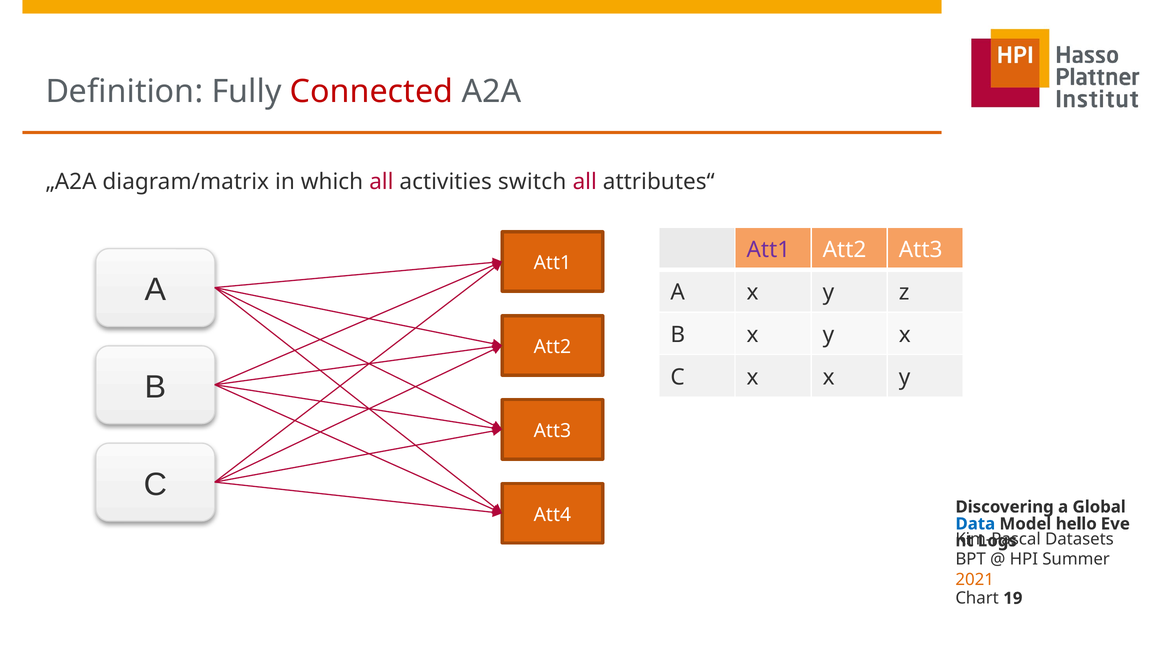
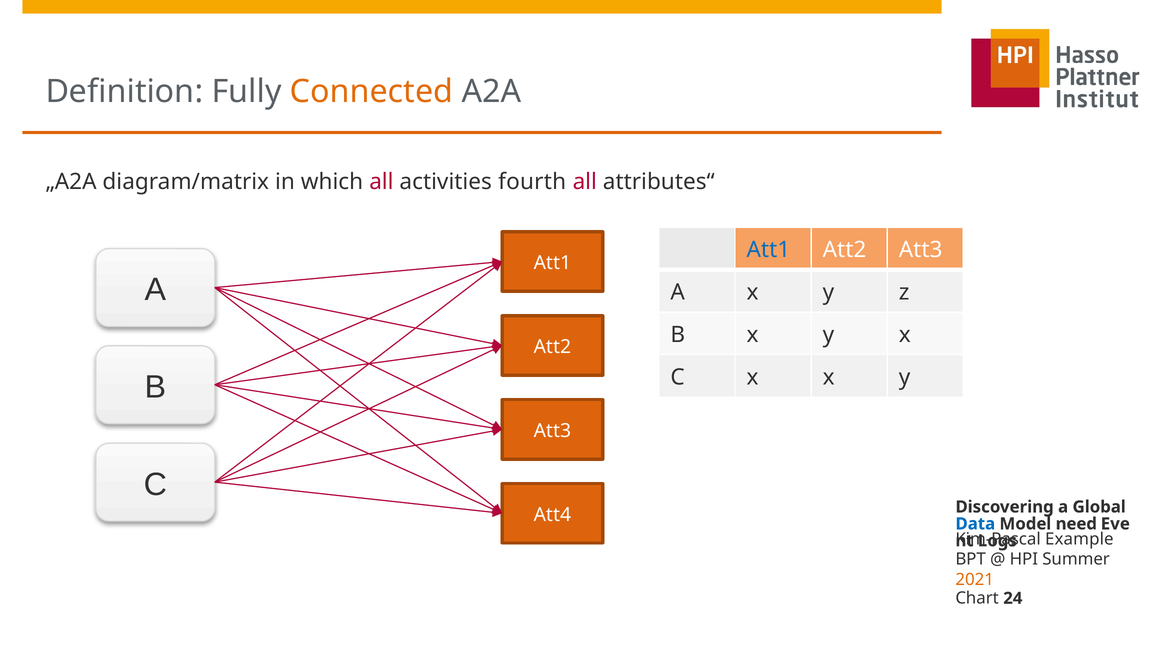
Connected colour: red -> orange (372, 92)
switch: switch -> fourth (532, 182)
Att1 colour: purple -> blue (768, 250)
hello: hello -> need (1076, 524)
Datasets: Datasets -> Example (1079, 539)
19: 19 -> 24 (1013, 598)
